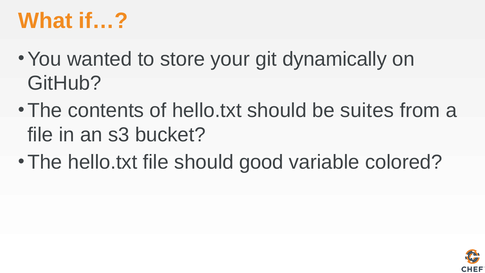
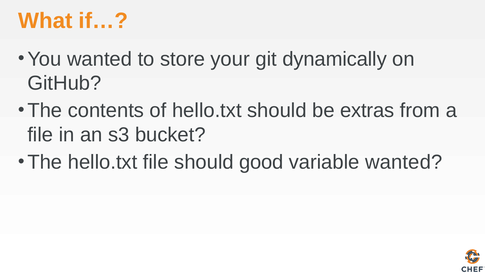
suites: suites -> extras (367, 111)
variable colored: colored -> wanted (404, 162)
